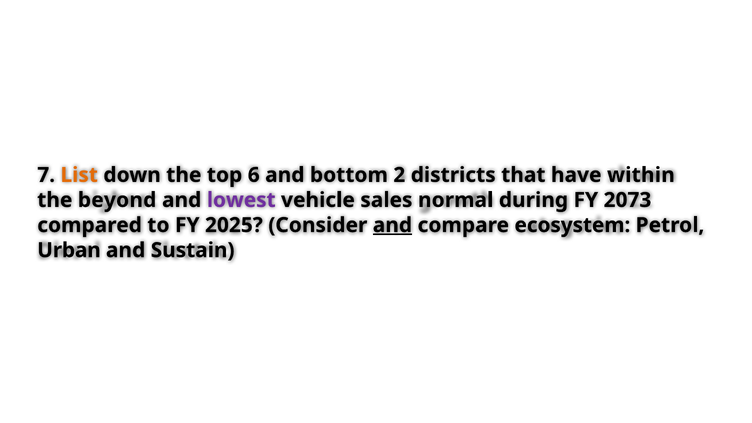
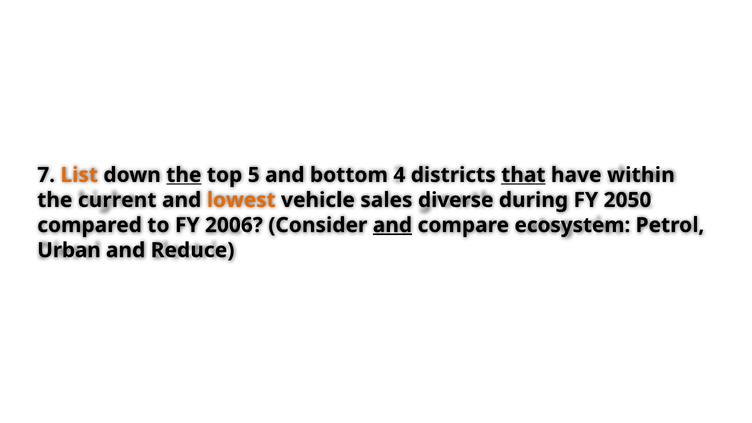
the underline: none -> present (184, 175)
6: 6 -> 5 (254, 175)
2: 2 -> 4 (399, 175)
that underline: none -> present (523, 175)
beyond: beyond -> current (117, 200)
lowest colour: purple -> orange (241, 200)
normal: normal -> diverse (456, 200)
2073: 2073 -> 2050 (627, 200)
2025: 2025 -> 2006 (234, 225)
Sustain: Sustain -> Reduce (193, 250)
